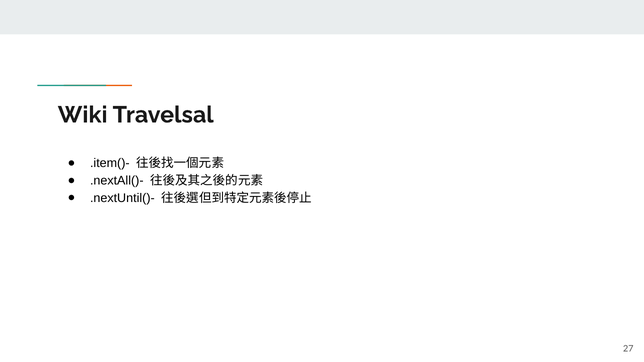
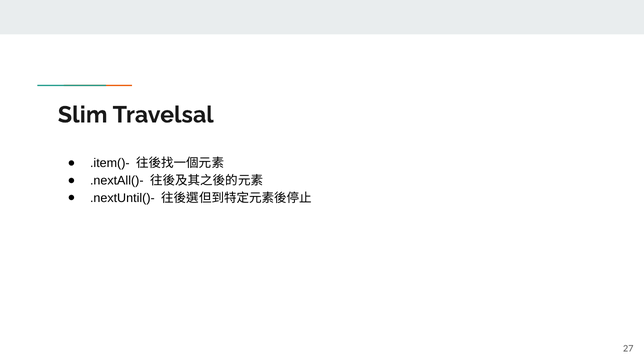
Wiki: Wiki -> Slim (83, 115)
